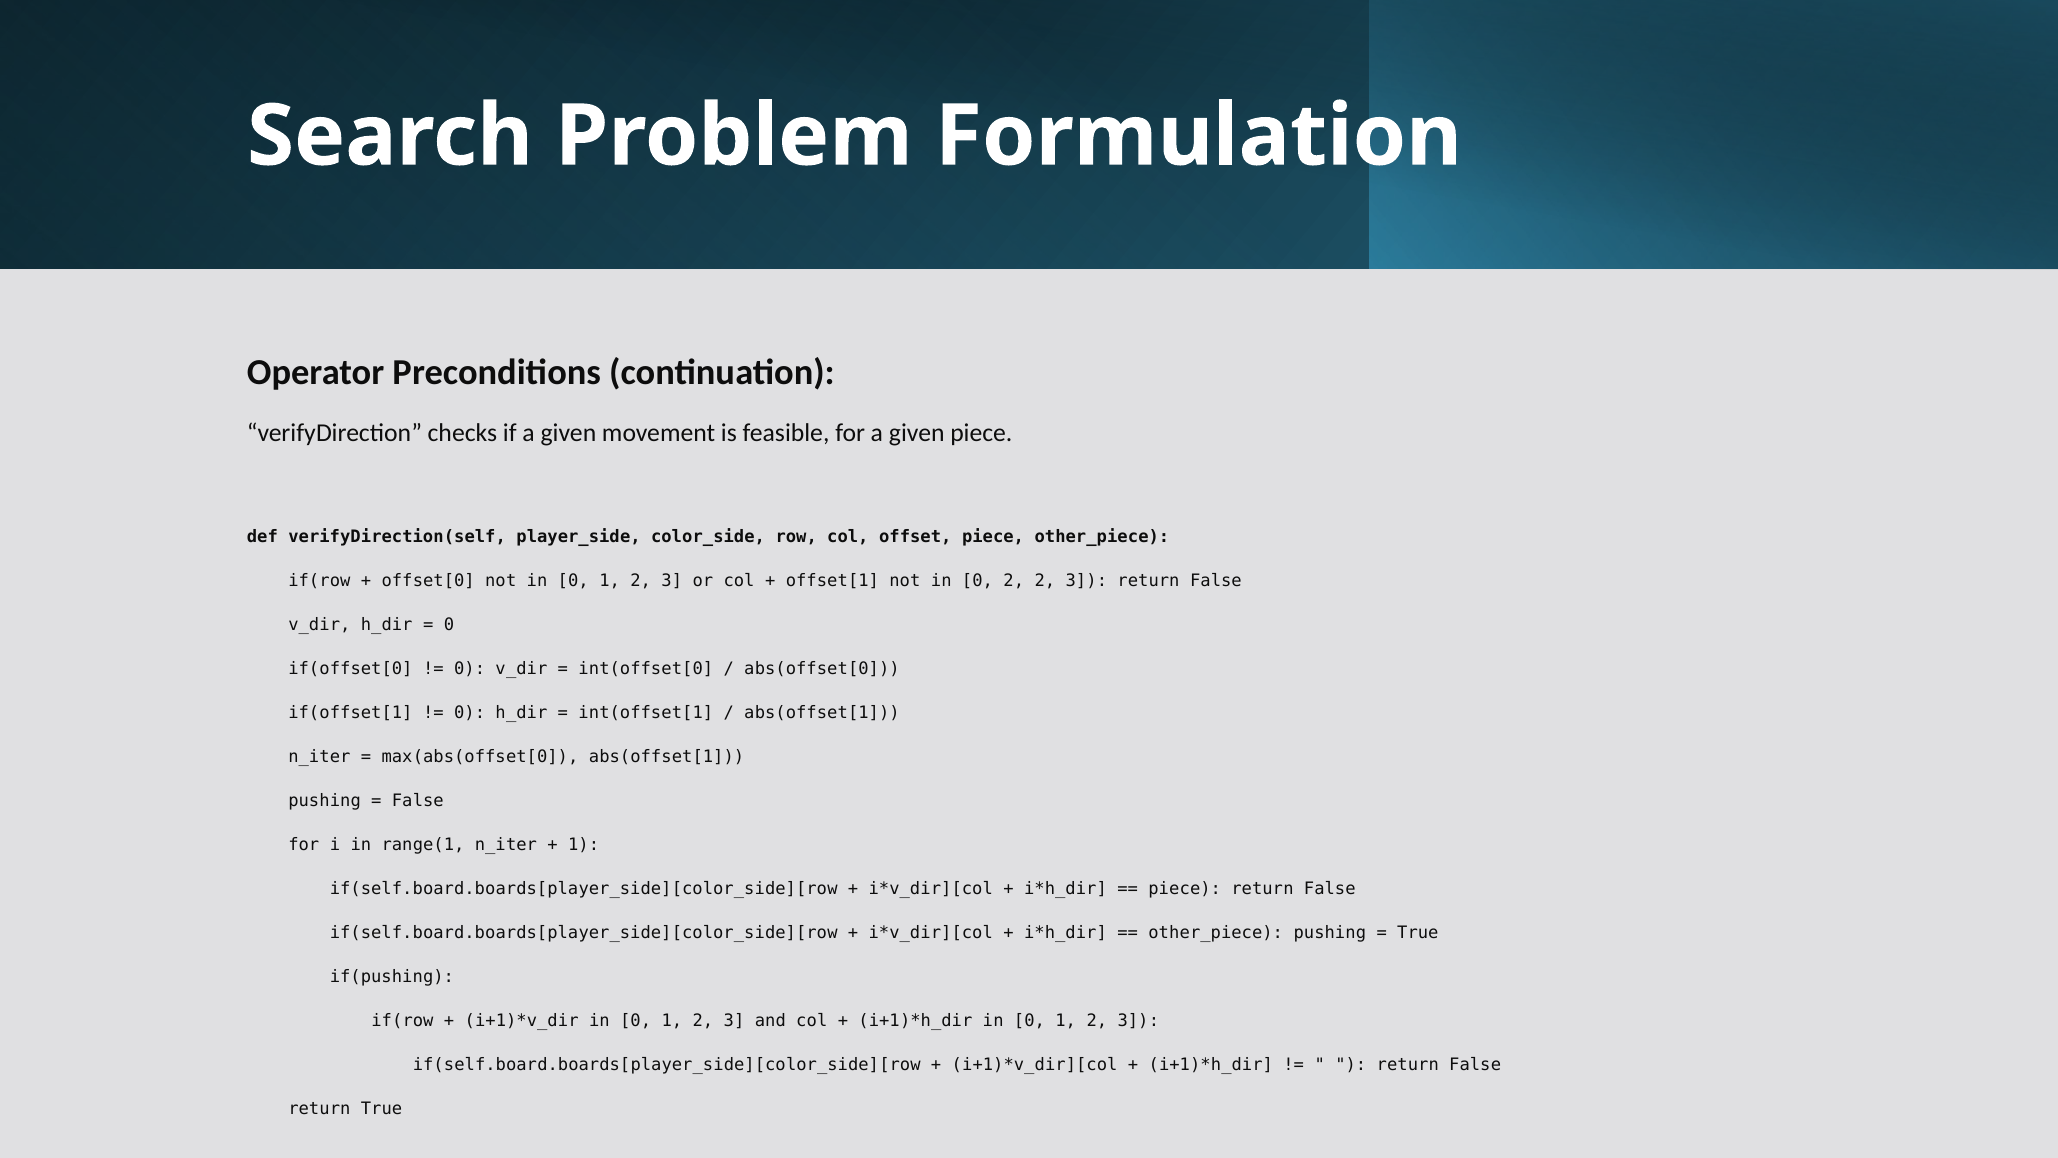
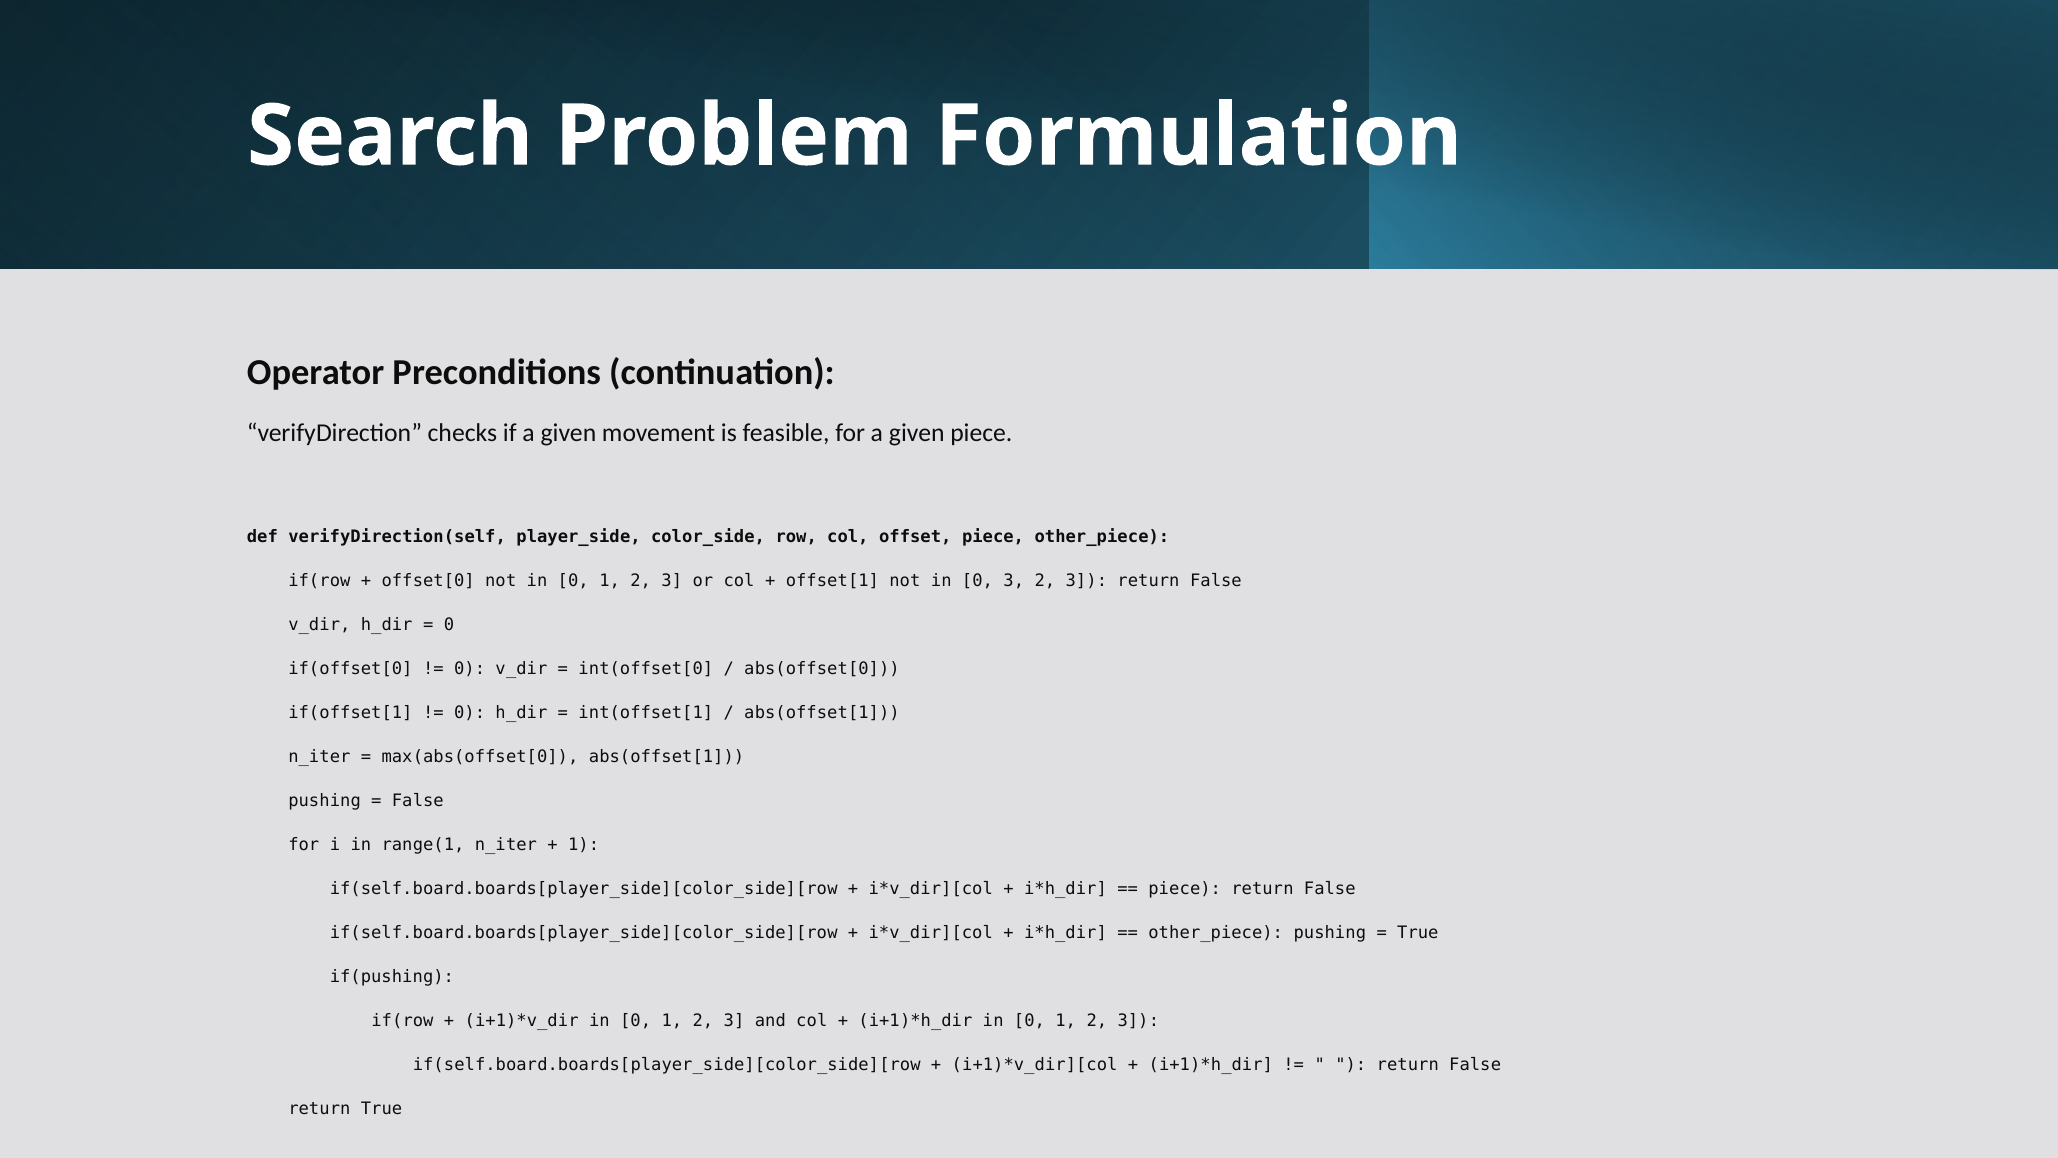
0 2: 2 -> 3 (1014, 581)
